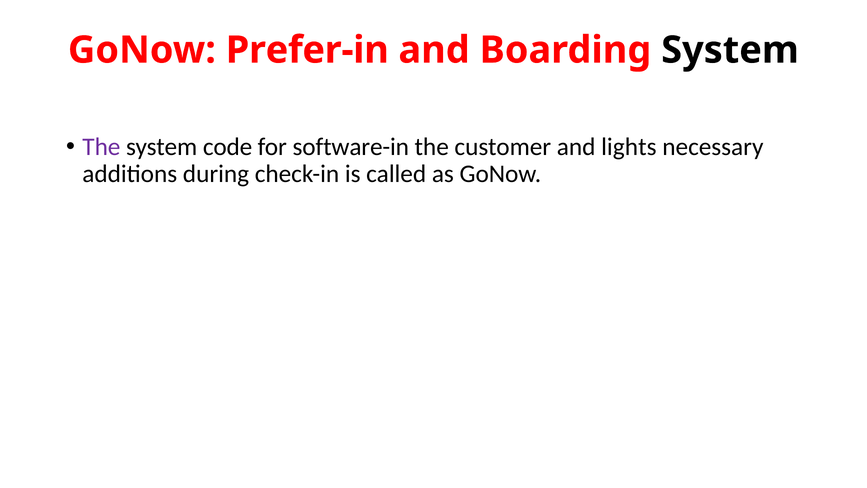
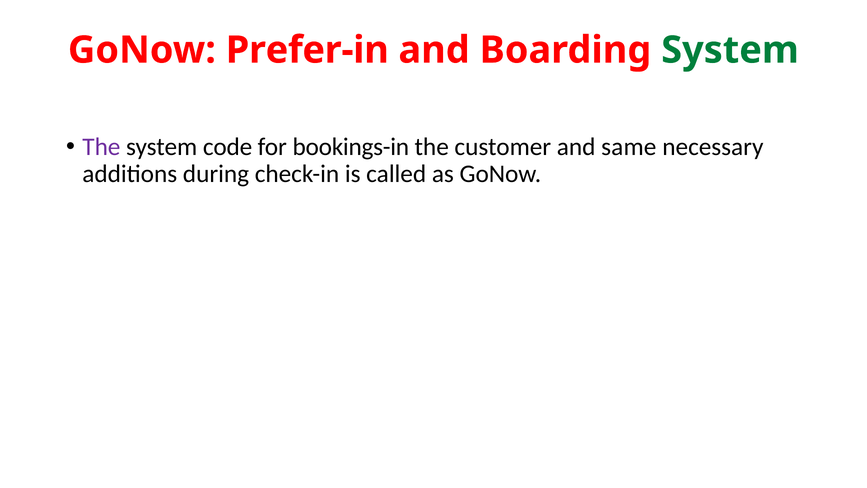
System colour: black -> green (730, 50)
software-in: software-in -> bookings-in (351, 147)
lights: lights -> same (629, 147)
